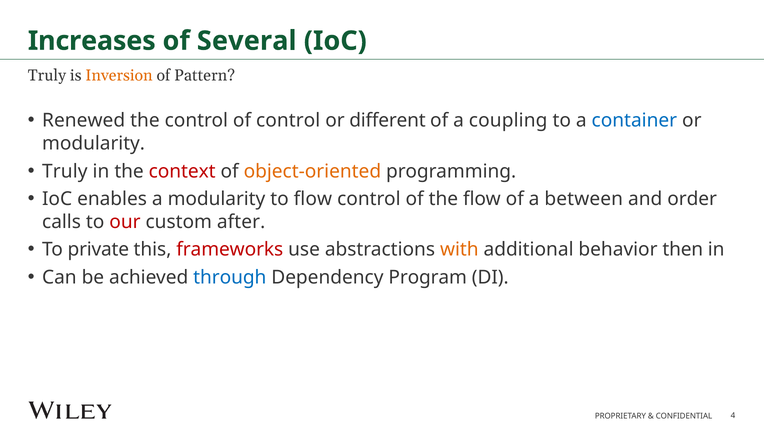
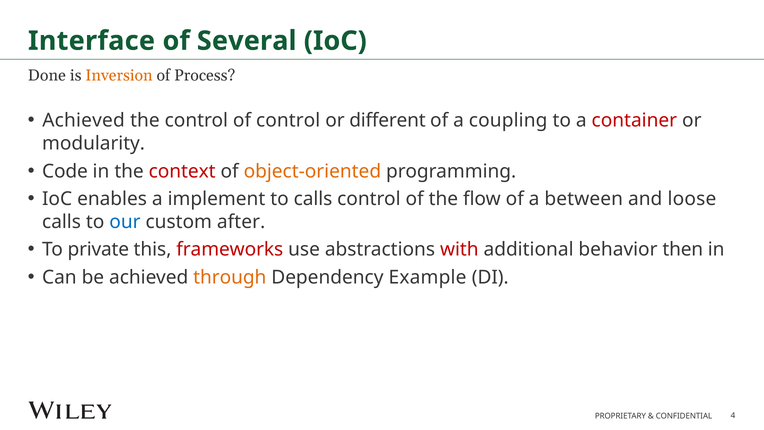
Increases: Increases -> Interface (91, 41)
Truly: Truly -> Done (47, 76)
Pattern: Pattern -> Process (205, 76)
Renewed: Renewed -> Achieved (84, 121)
container colour: blue -> red (634, 121)
Truly: Truly -> Code (65, 171)
a modularity: modularity -> implement (216, 199)
to flow: flow -> calls (313, 199)
order: order -> loose (692, 199)
our colour: red -> blue (125, 222)
with colour: orange -> red (459, 250)
through colour: blue -> orange (230, 277)
Program: Program -> Example (428, 277)
